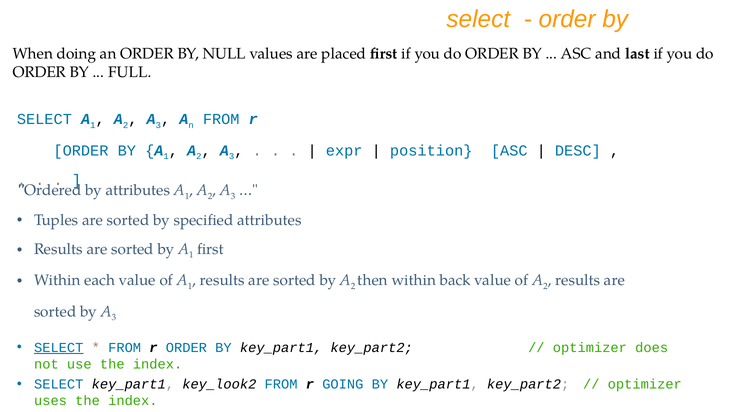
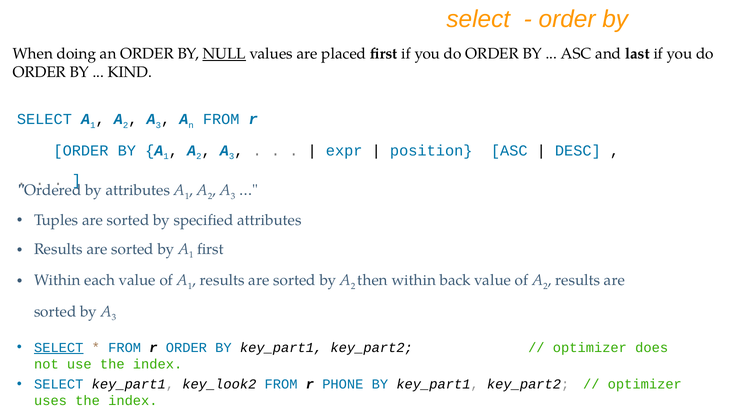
NULL underline: none -> present (224, 54)
FULL: FULL -> KIND (130, 72)
GOING: GOING -> PHONE (343, 384)
